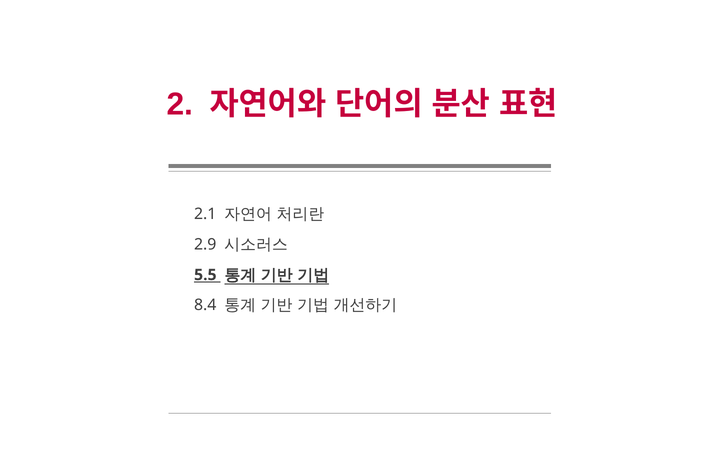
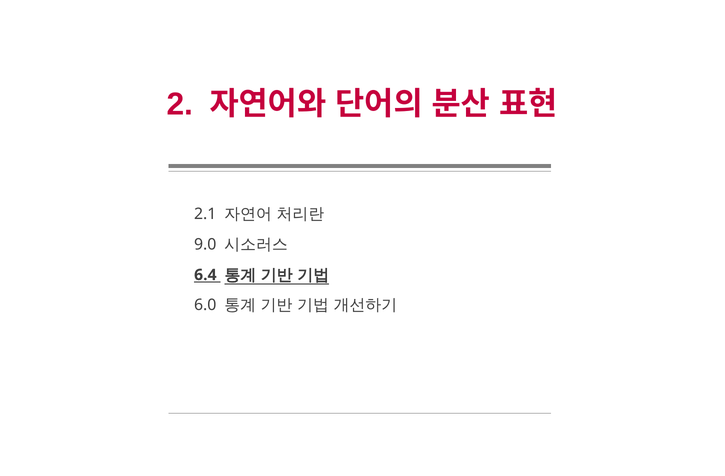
2.9: 2.9 -> 9.0 (205, 245)
5.5: 5.5 -> 6.4 (205, 275)
8.4: 8.4 -> 6.0 (205, 305)
